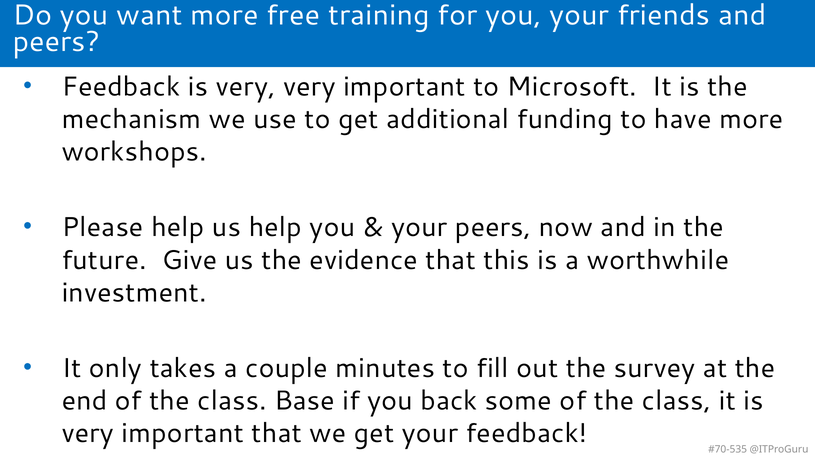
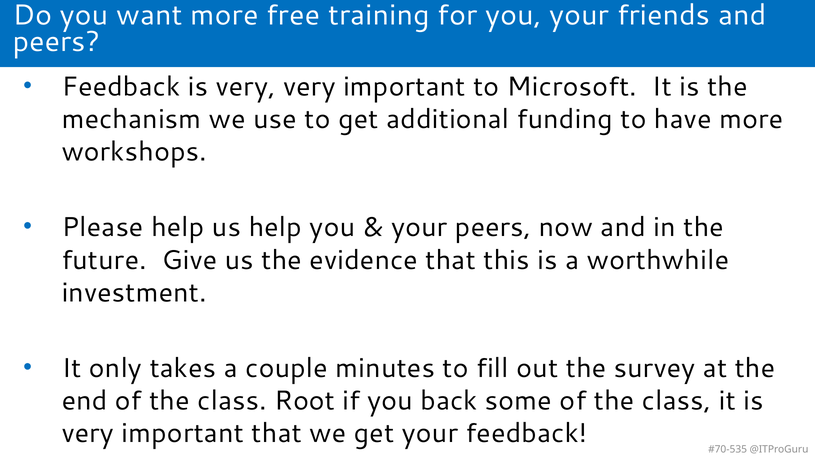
Base: Base -> Root (305, 400)
